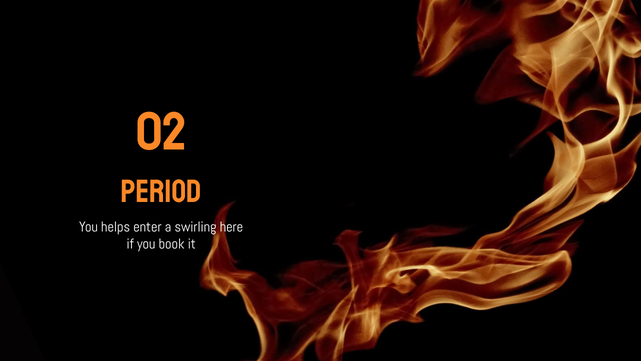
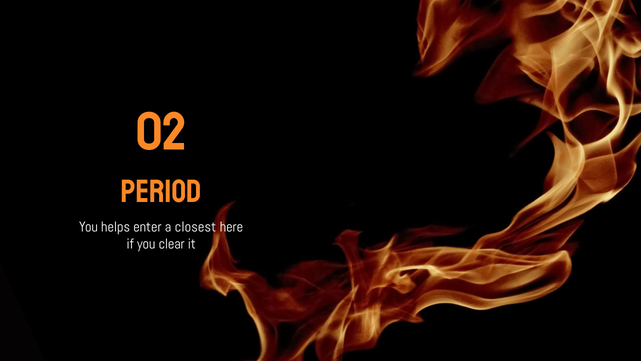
swirling: swirling -> closest (195, 227)
book: book -> clear (172, 244)
